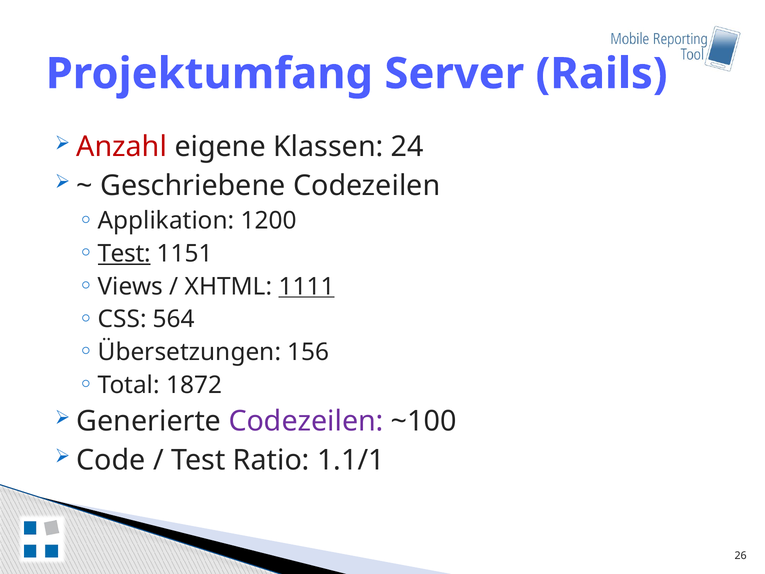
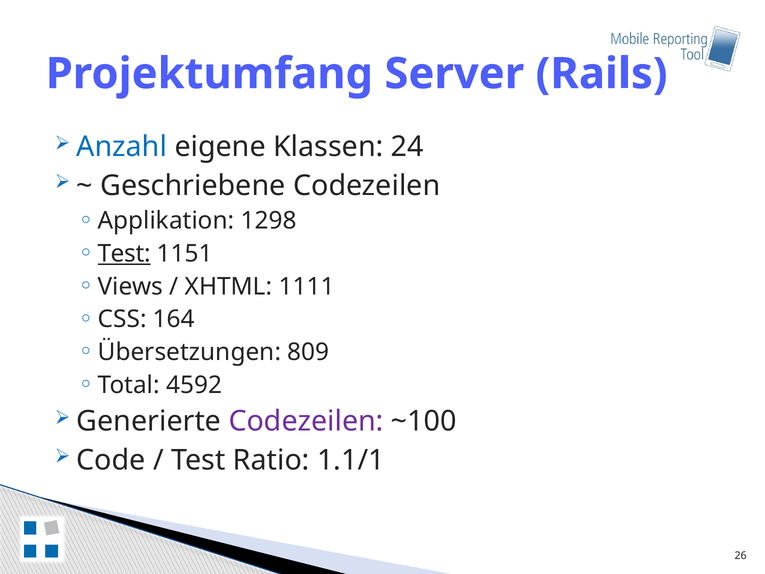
Anzahl colour: red -> blue (122, 147)
1200: 1200 -> 1298 (269, 221)
1111 underline: present -> none (307, 286)
564: 564 -> 164 (174, 319)
156: 156 -> 809 (308, 352)
1872: 1872 -> 4592 (194, 385)
